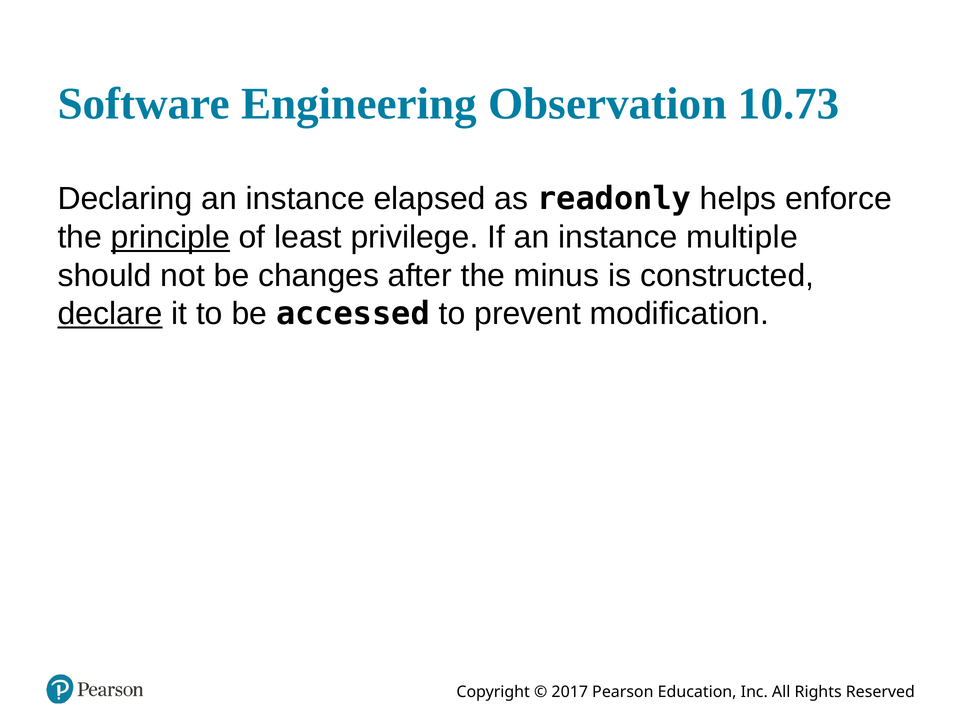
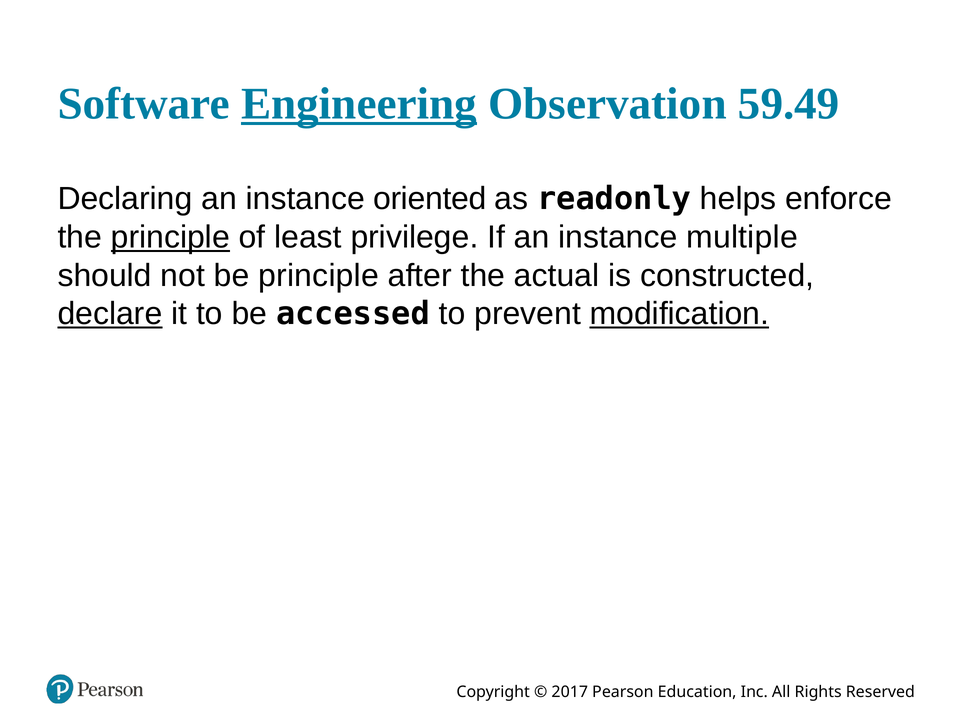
Engineering underline: none -> present (359, 104)
10.73: 10.73 -> 59.49 (789, 104)
elapsed: elapsed -> oriented (430, 199)
be changes: changes -> principle (319, 276)
minus: minus -> actual (557, 276)
modification underline: none -> present (679, 314)
